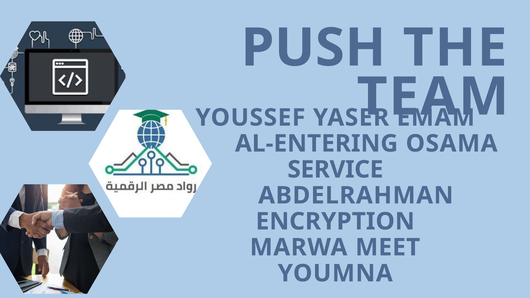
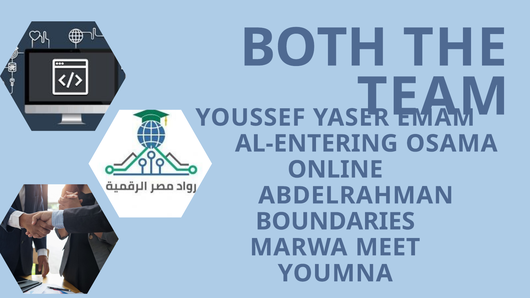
PUSH: PUSH -> BOTH (314, 48)
SERVICE: SERVICE -> ONLINE (335, 170)
ENCRYPTION: ENCRYPTION -> BOUNDARIES (335, 222)
